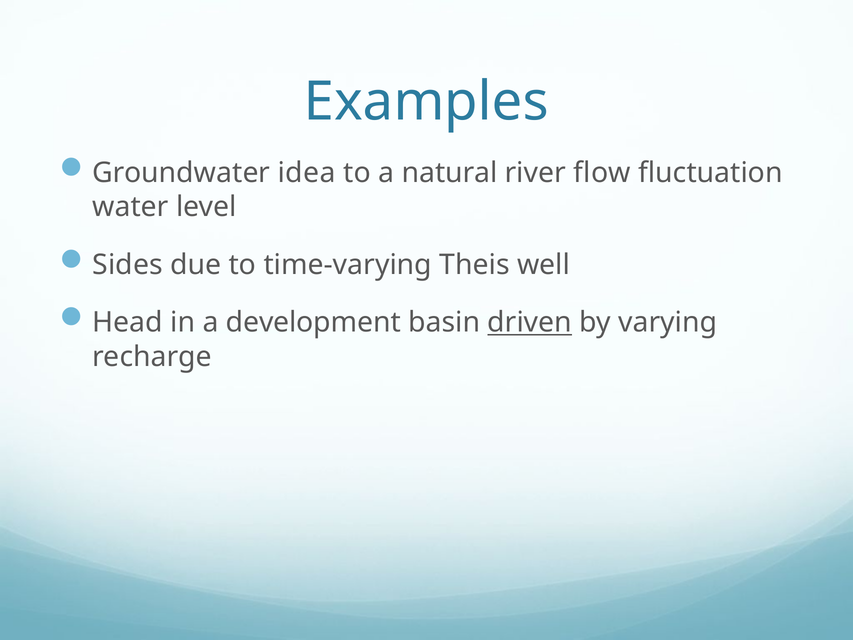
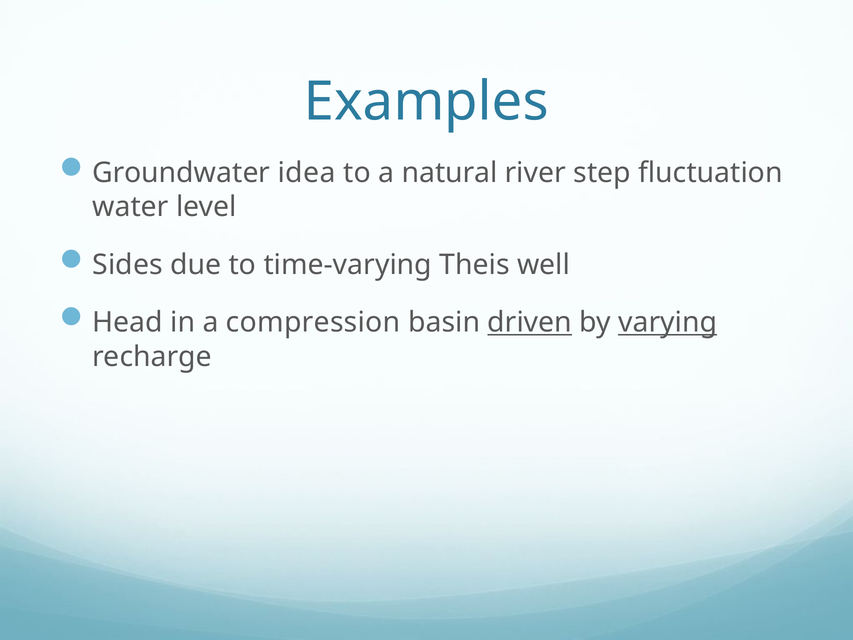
flow: flow -> step (602, 173)
development: development -> compression (313, 322)
varying underline: none -> present (668, 322)
